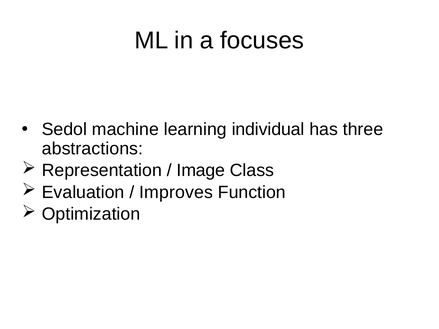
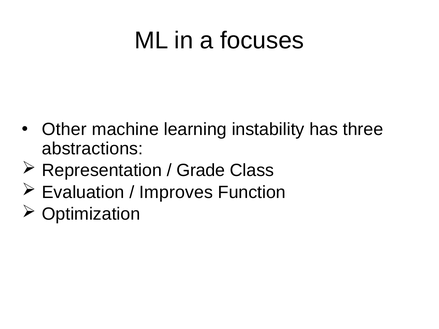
Sedol: Sedol -> Other (64, 130)
individual: individual -> instability (268, 130)
Image: Image -> Grade (201, 171)
